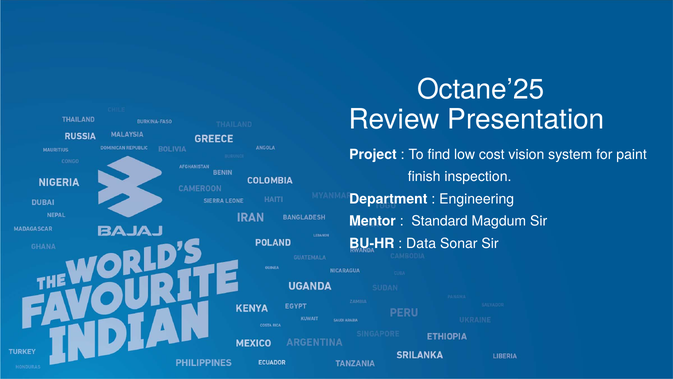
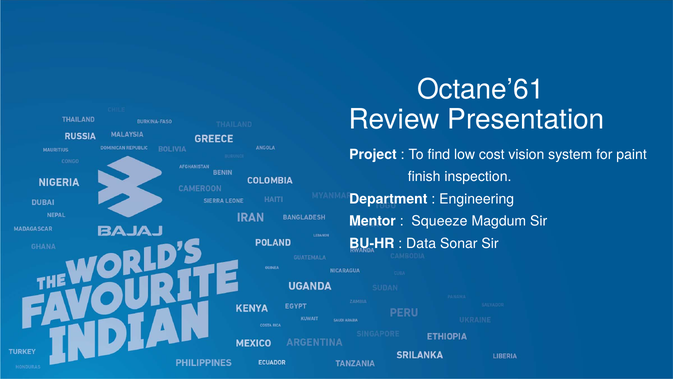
Octane’25: Octane’25 -> Octane’61 (481, 89)
Standard: Standard -> Squeeze (439, 221)
